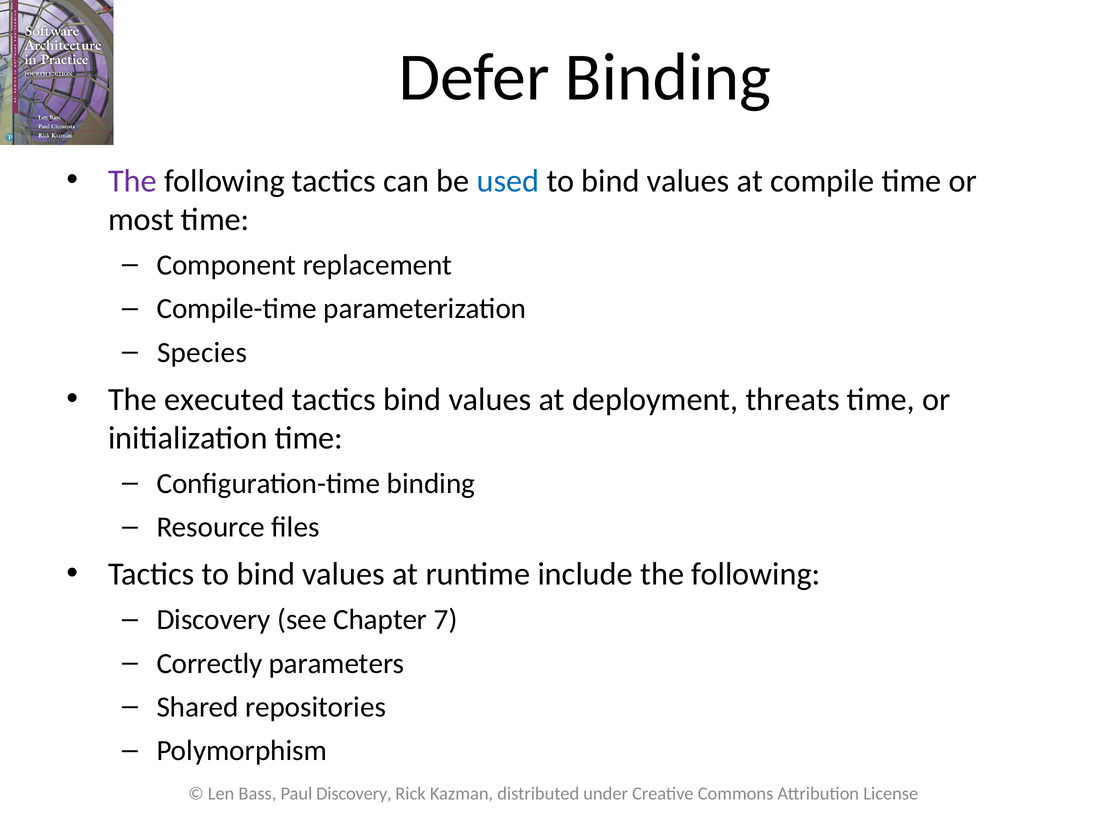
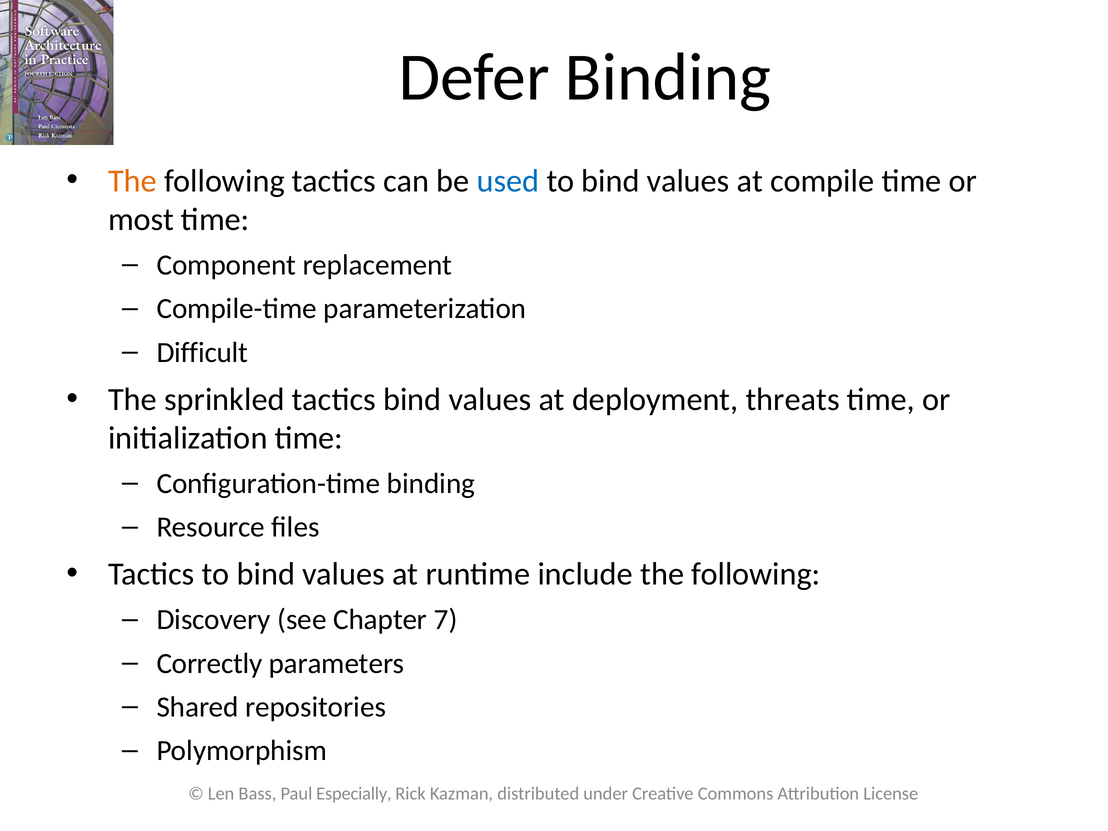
The colour: purple -> orange (132, 181)
Species: Species -> Difficult (202, 352)
executed: executed -> sprinkled (224, 399)
Paul Discovery: Discovery -> Especially (354, 793)
